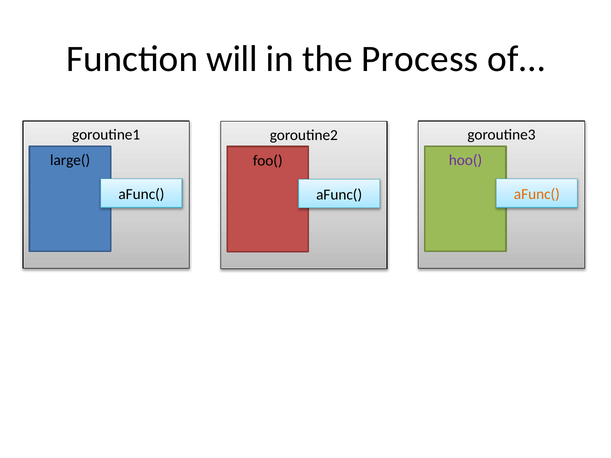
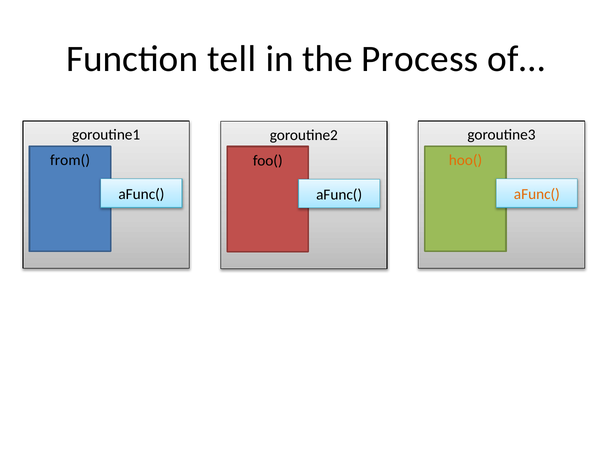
will: will -> tell (232, 59)
large(: large( -> from( (70, 160)
hoo( colour: purple -> orange (465, 160)
